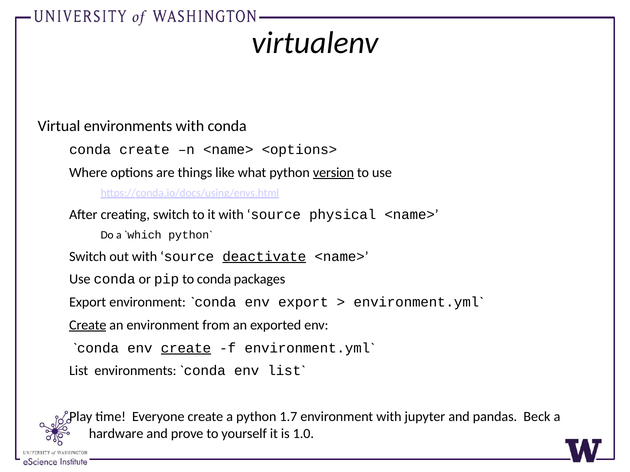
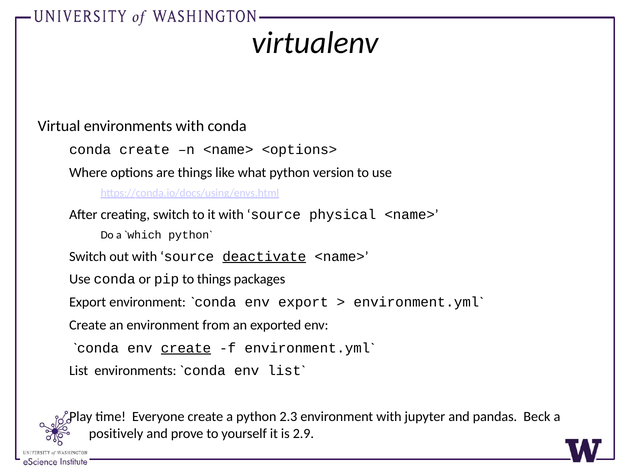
version underline: present -> none (333, 173)
to conda: conda -> things (214, 280)
Create underline: present -> none (88, 325)
1.7: 1.7 -> 2.3 (288, 417)
hardware: hardware -> positively (116, 434)
1.0: 1.0 -> 2.9 (303, 434)
